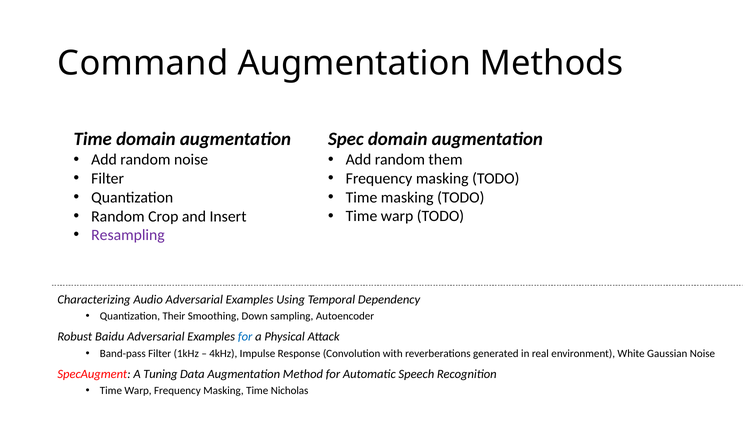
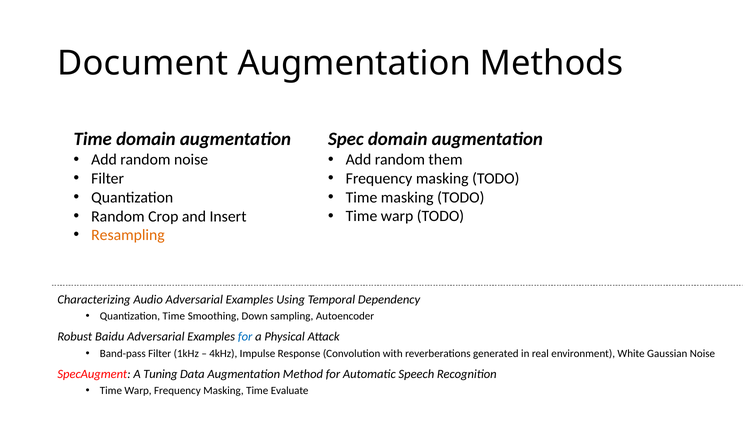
Command: Command -> Document (143, 63)
Resampling colour: purple -> orange (128, 235)
Quantization Their: Their -> Time (174, 316)
Nicholas: Nicholas -> Evaluate (290, 391)
